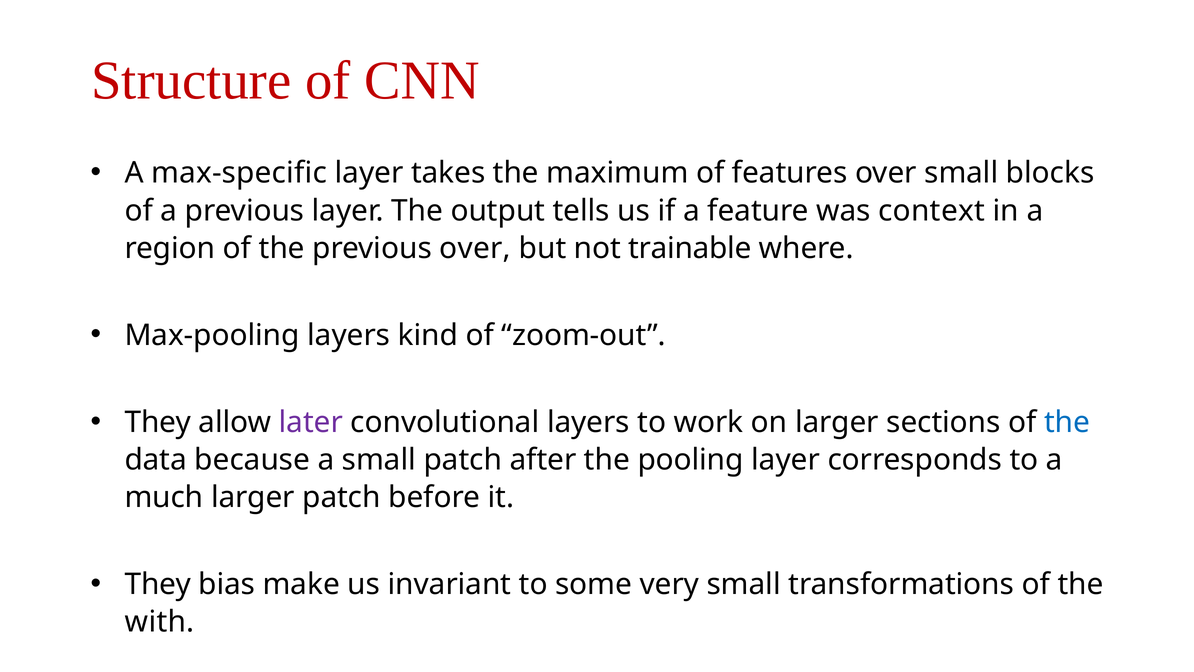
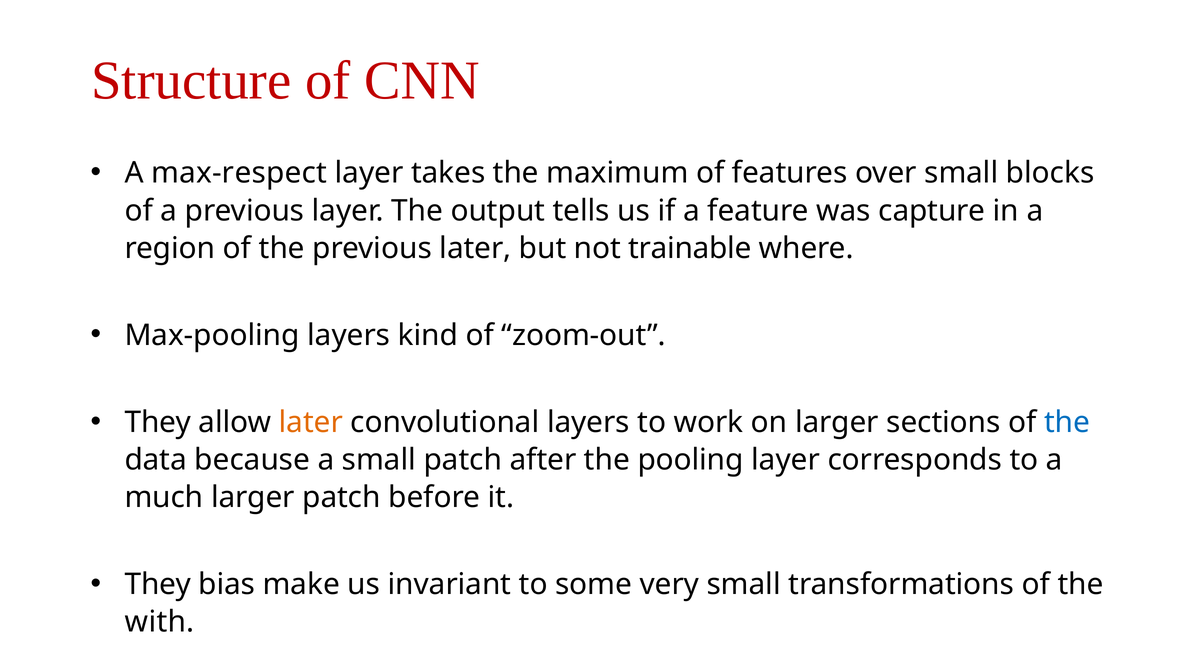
max-specific: max-specific -> max-respect (239, 173)
context: context -> capture (932, 211)
previous over: over -> later (475, 248)
later colour: purple -> orange (311, 422)
